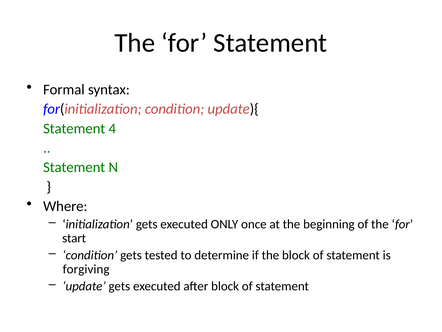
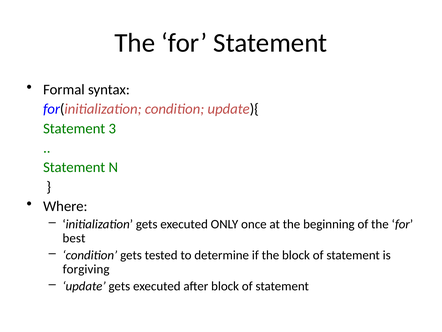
4: 4 -> 3 (112, 128)
start: start -> best (74, 238)
